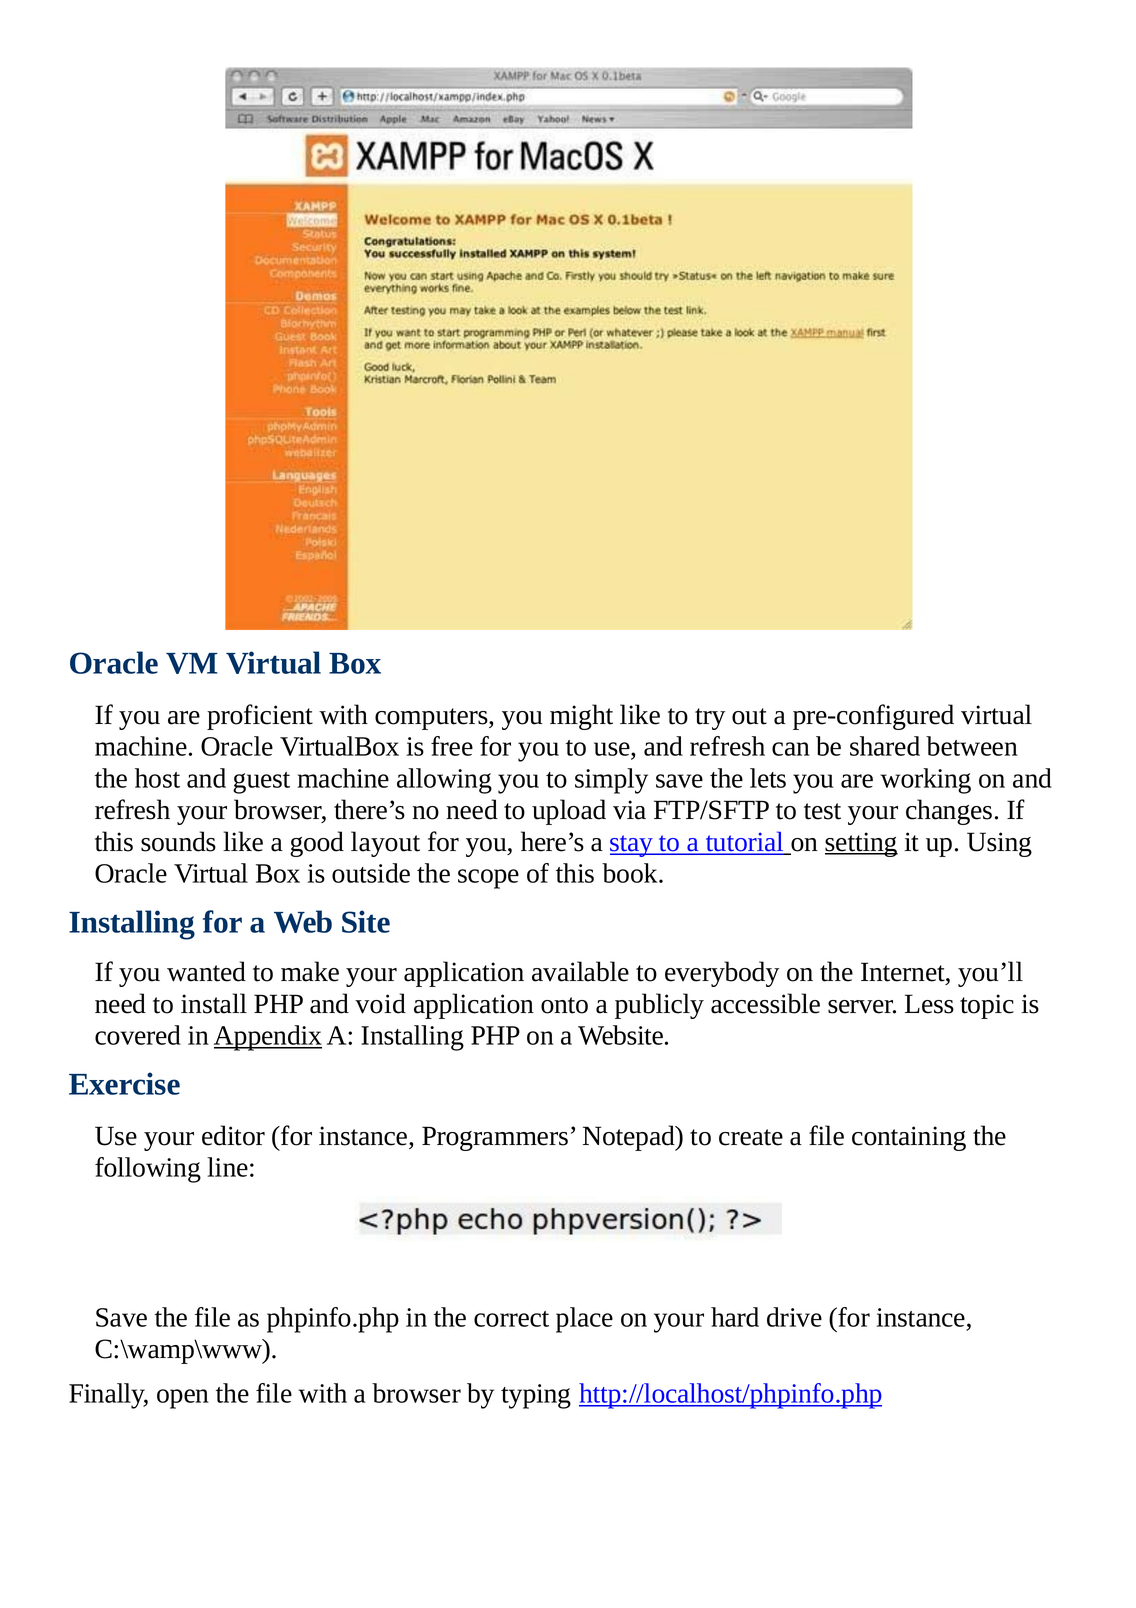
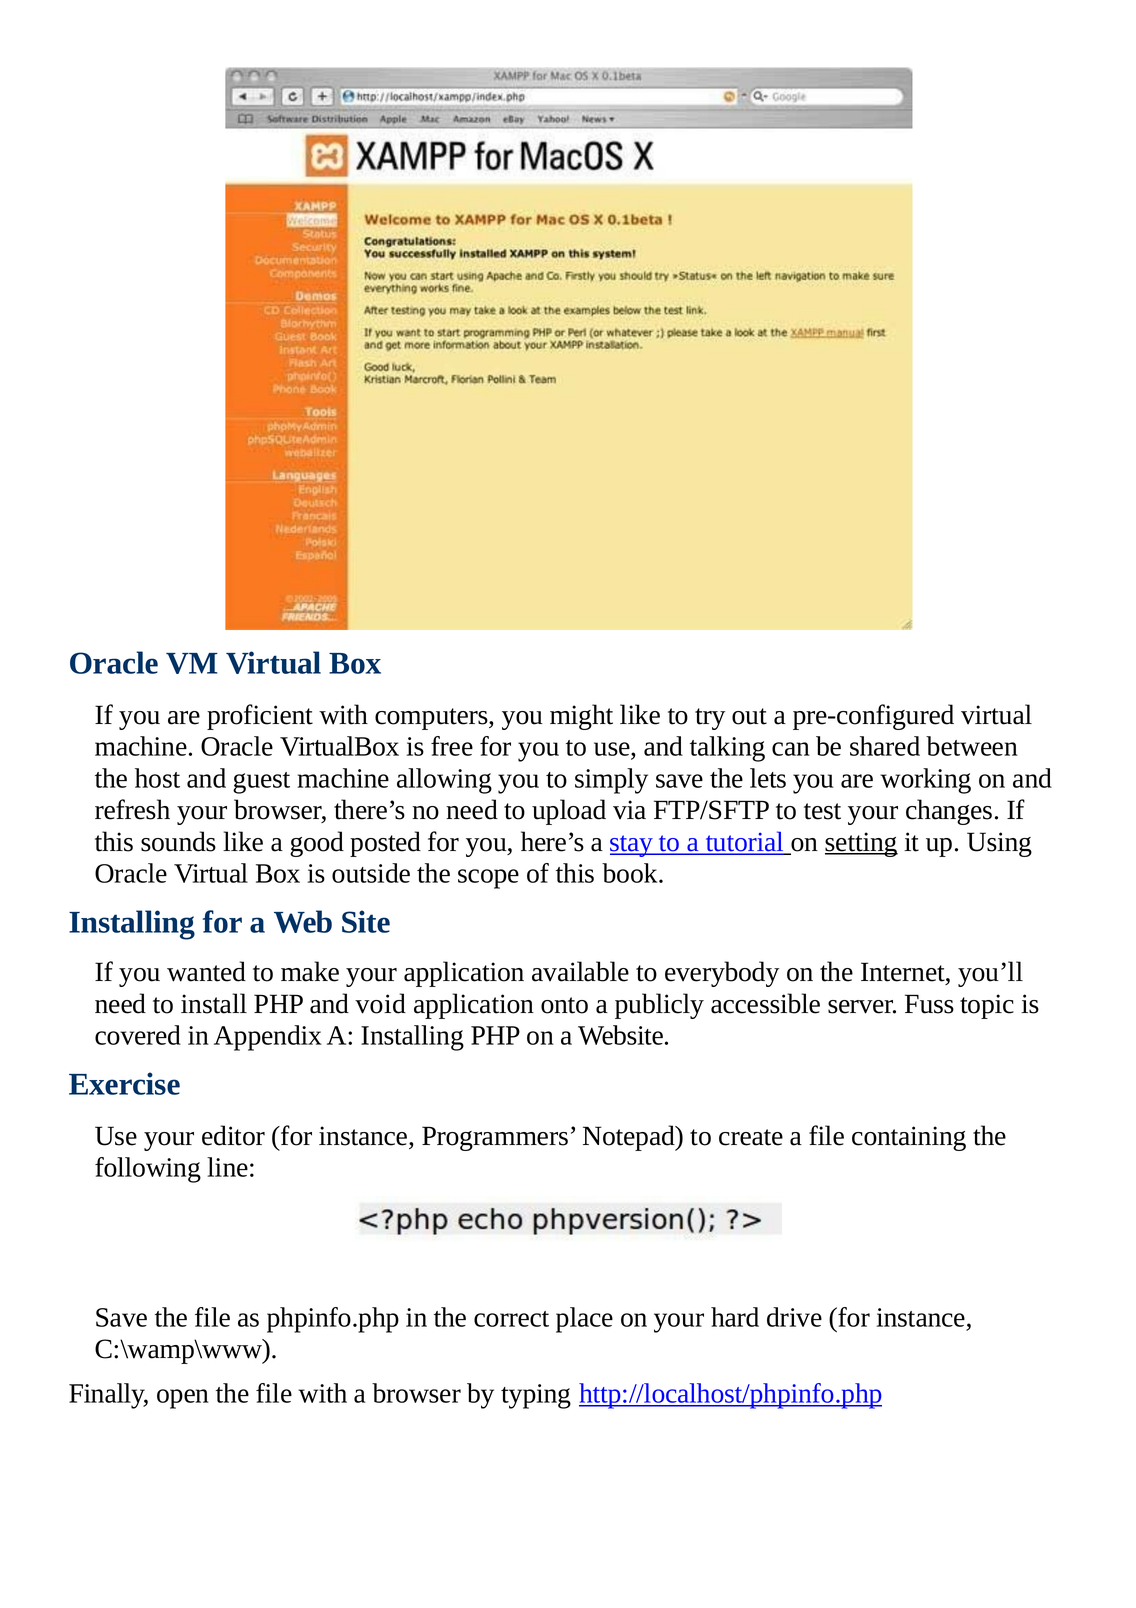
use and refresh: refresh -> talking (728, 747)
layout: layout -> posted (386, 842)
Less: Less -> Fuss (929, 1004)
Appendix underline: present -> none (268, 1035)
